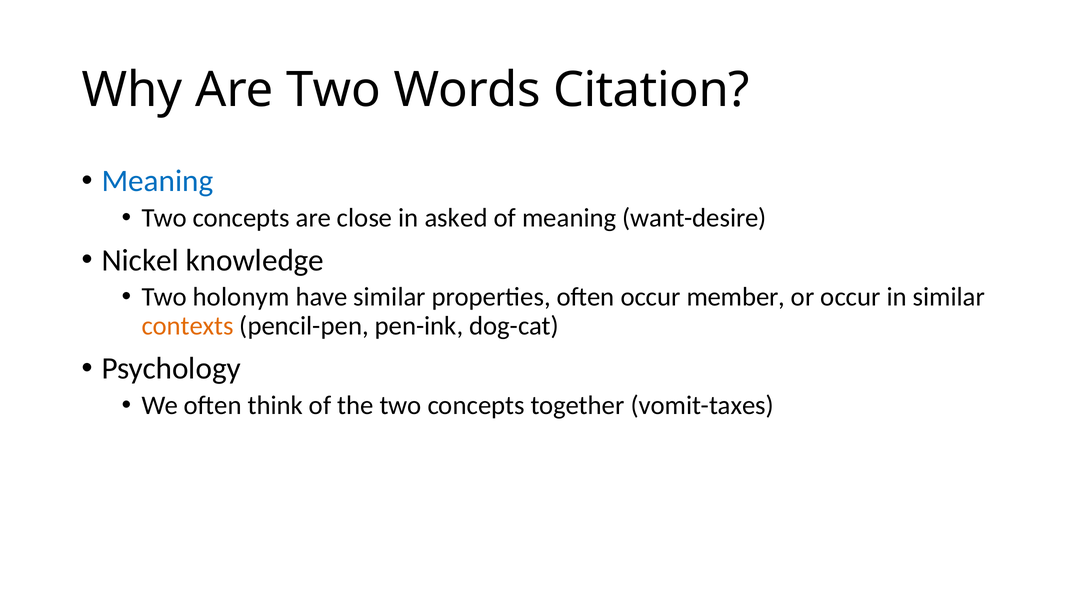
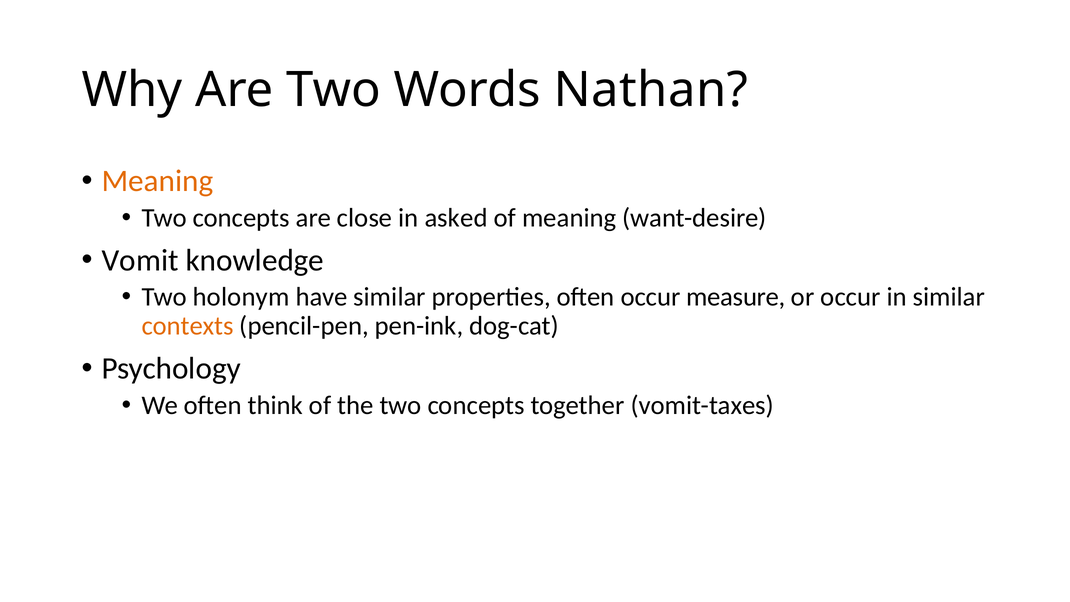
Citation: Citation -> Nathan (651, 90)
Meaning colour: blue -> orange (157, 181)
Nickel: Nickel -> Vomit (140, 260)
member: member -> measure (736, 297)
